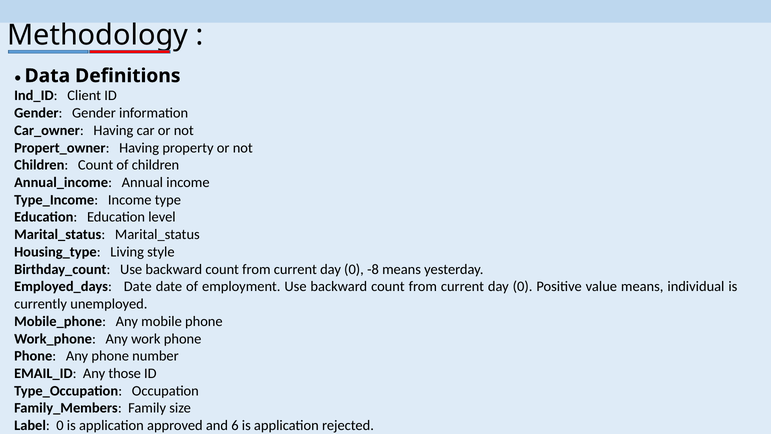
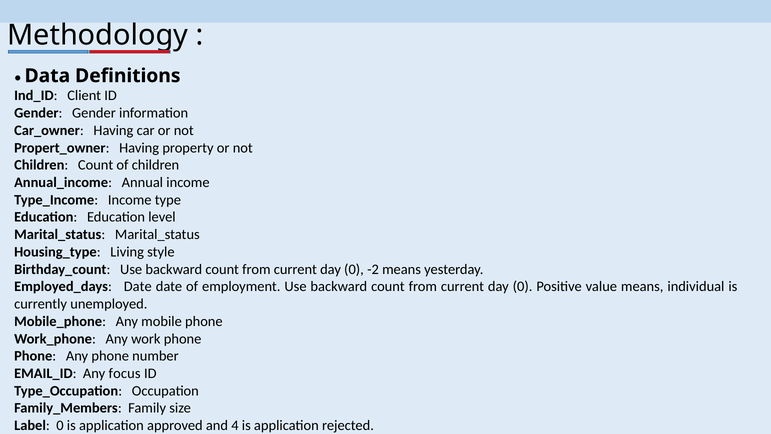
-8: -8 -> -2 (373, 269)
those: those -> focus (125, 373)
6: 6 -> 4 (235, 425)
